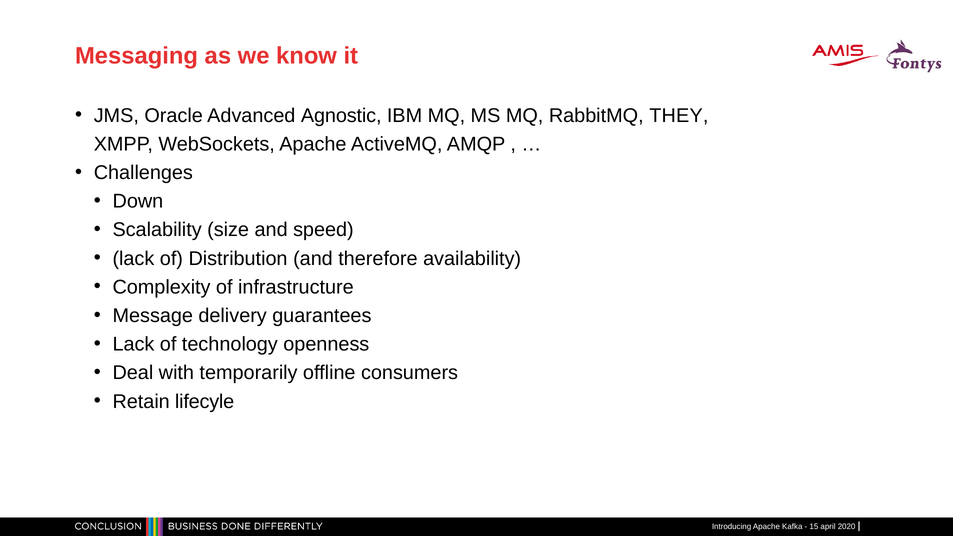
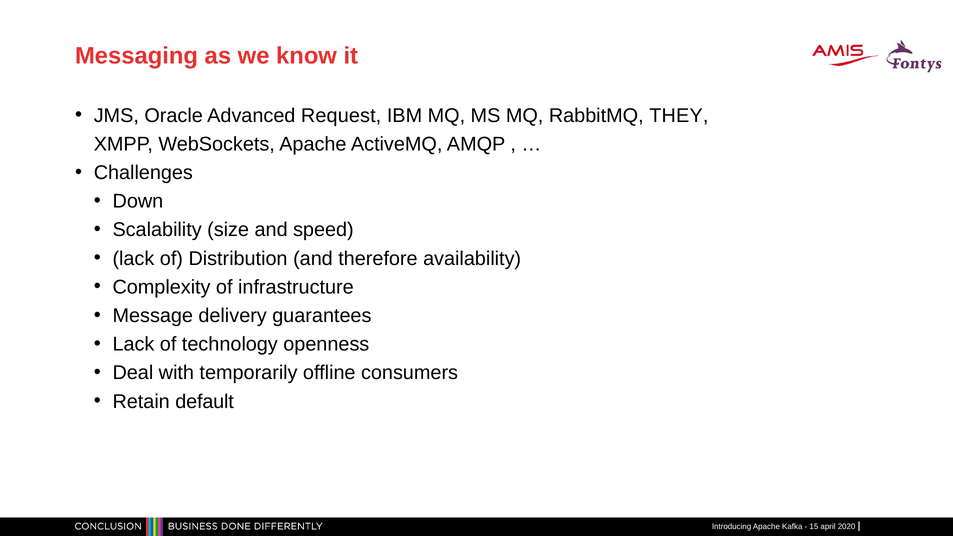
Agnostic: Agnostic -> Request (341, 116)
lifecyle: lifecyle -> default (205, 402)
